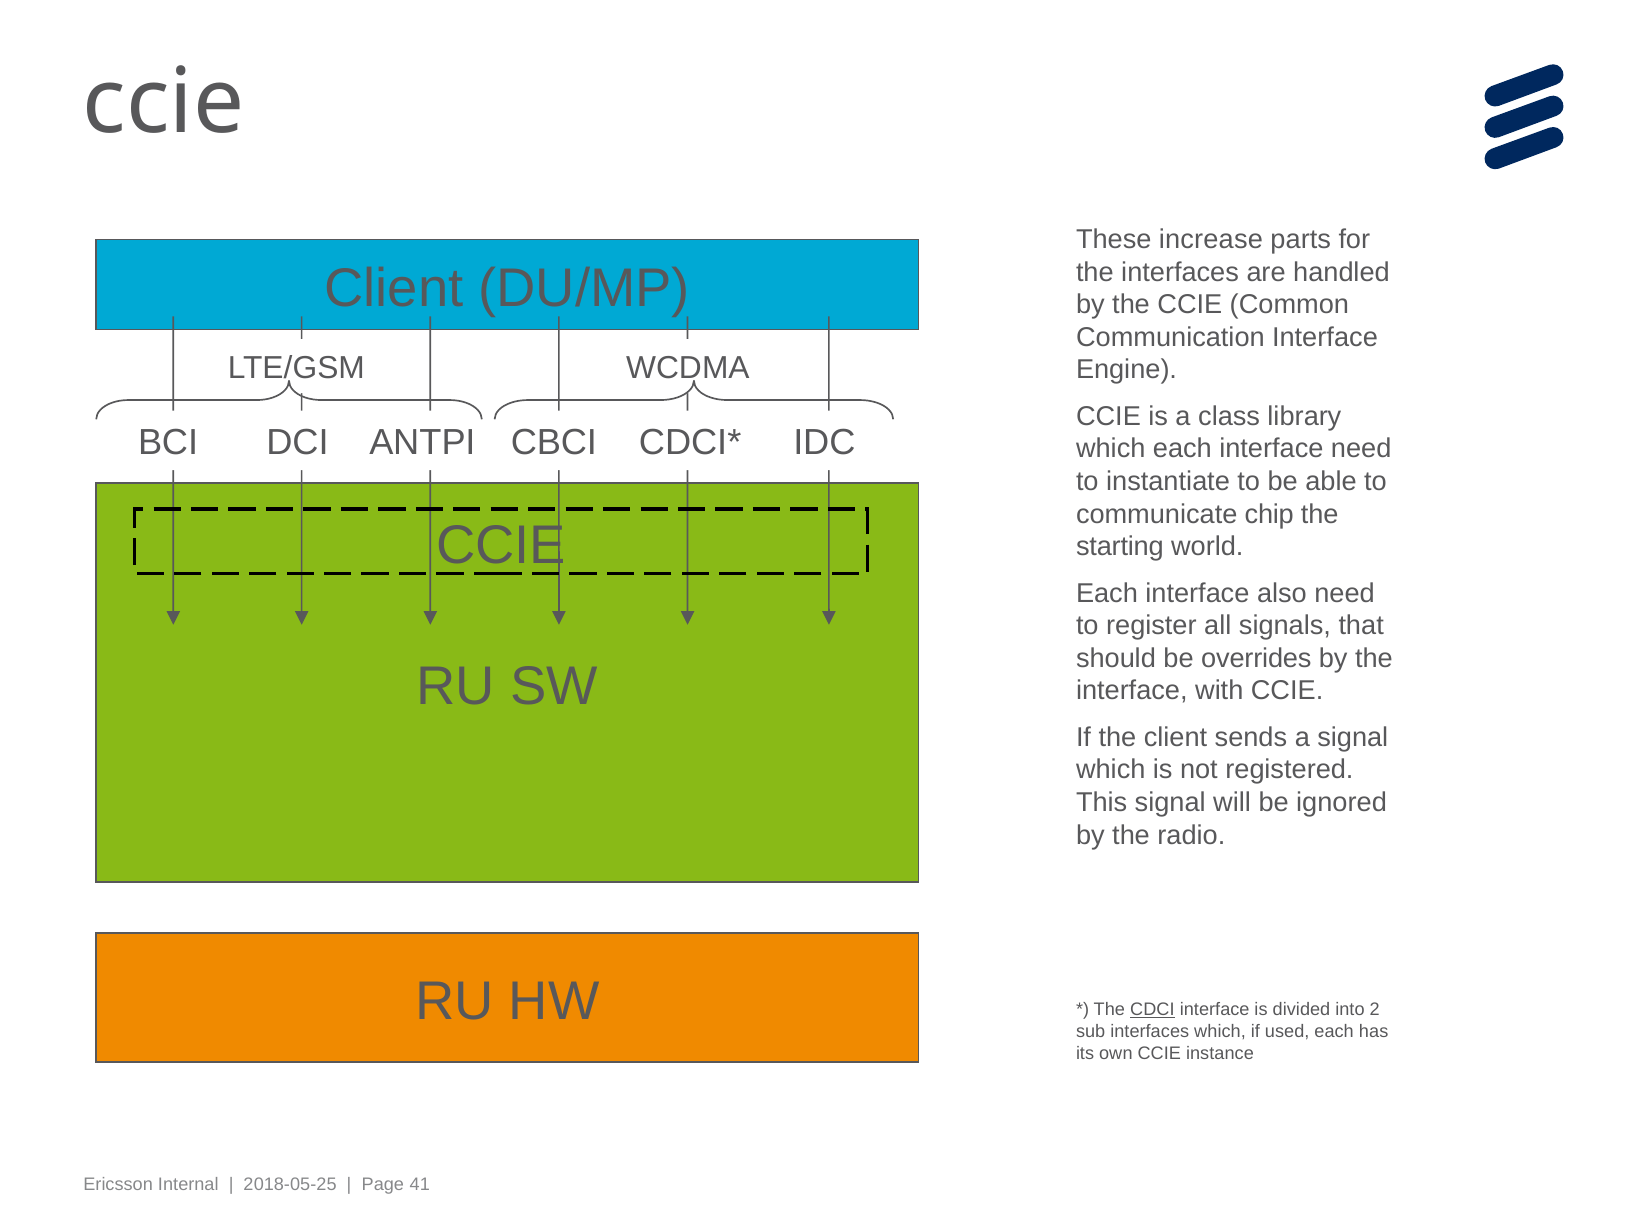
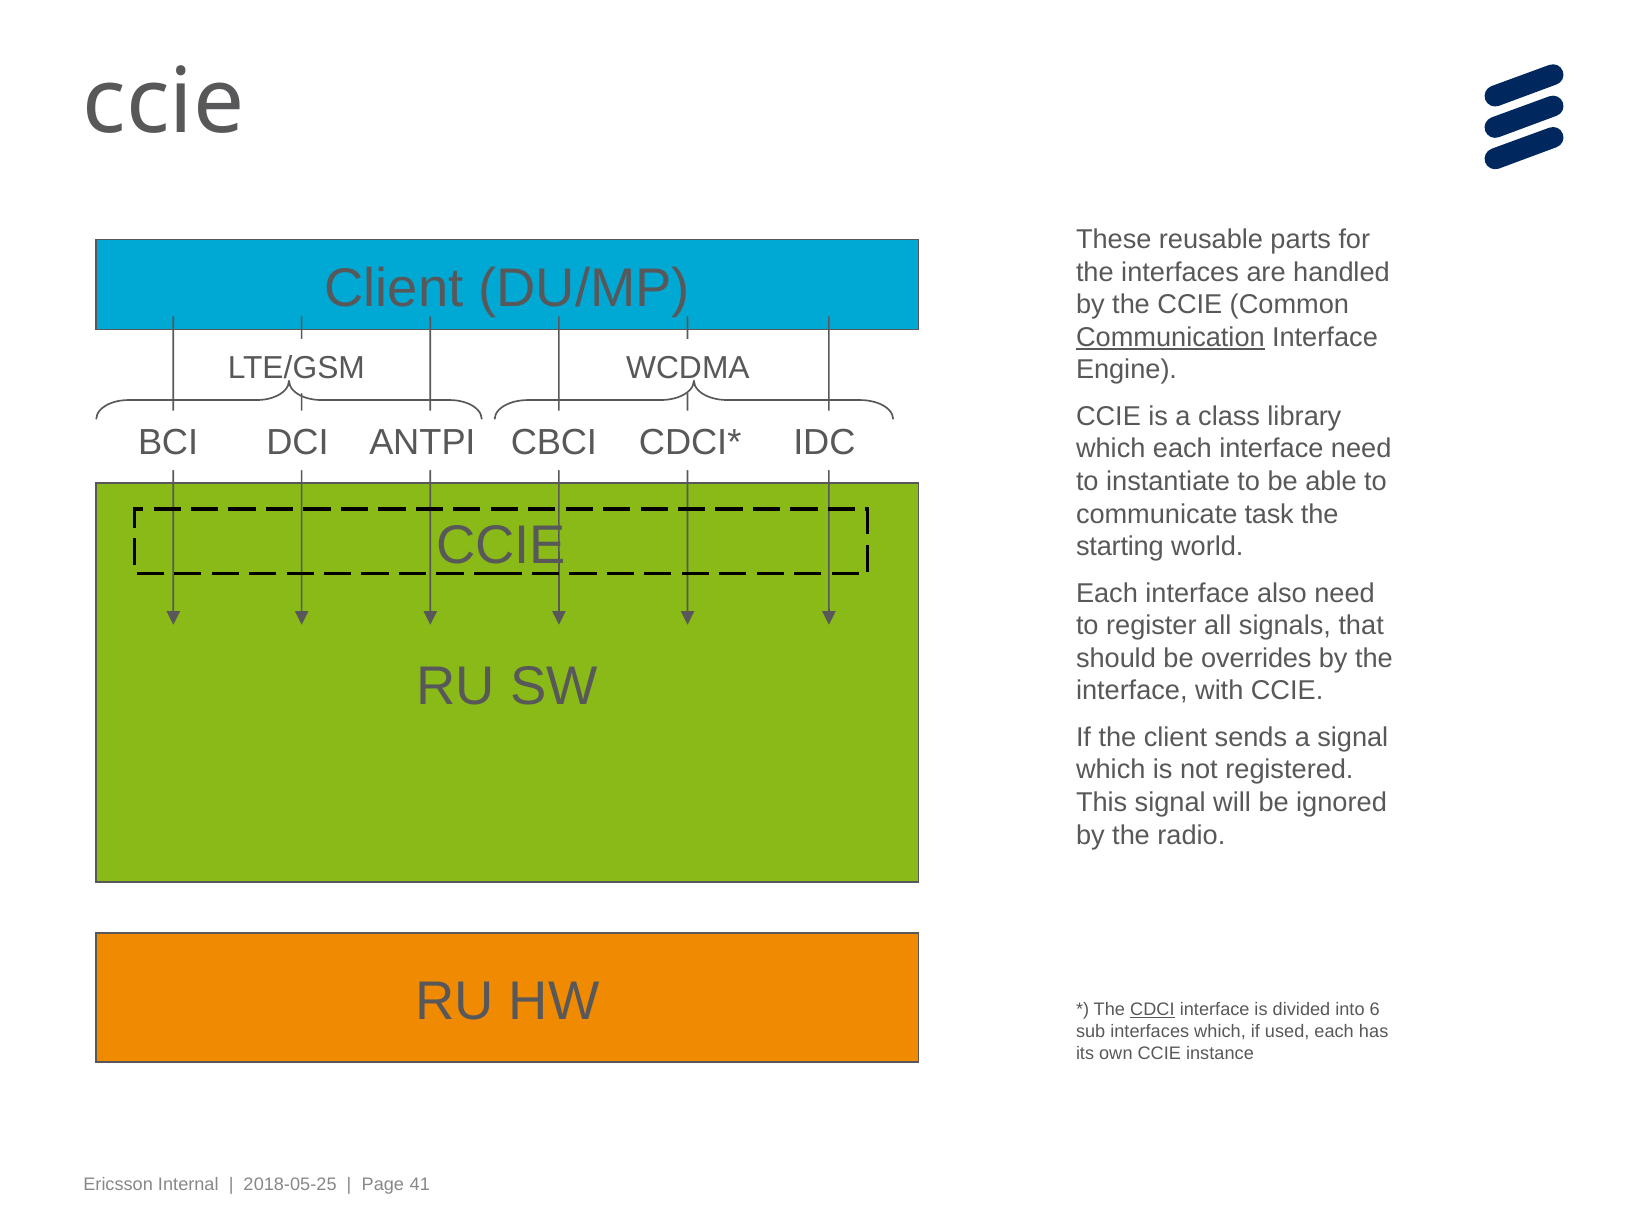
increase: increase -> reusable (1211, 239)
Communication underline: none -> present (1170, 337)
chip: chip -> task (1269, 514)
2: 2 -> 6 (1375, 1010)
